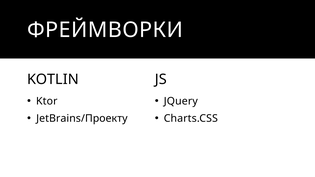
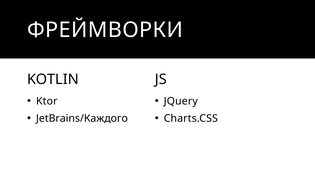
JetBrains/Проекту: JetBrains/Проекту -> JetBrains/Каждого (82, 119)
